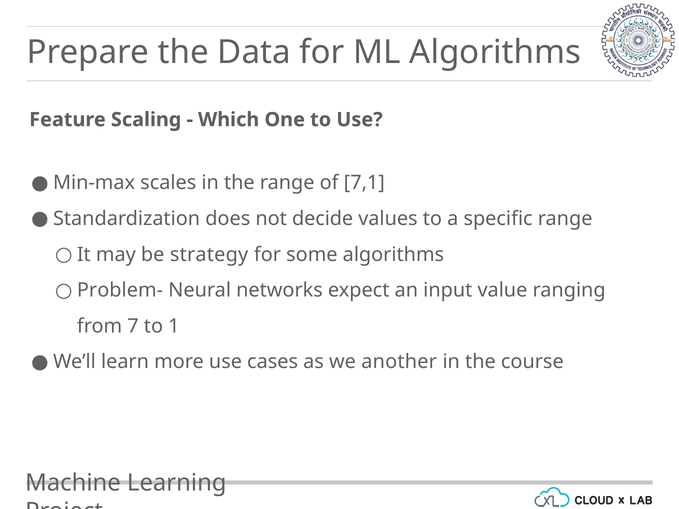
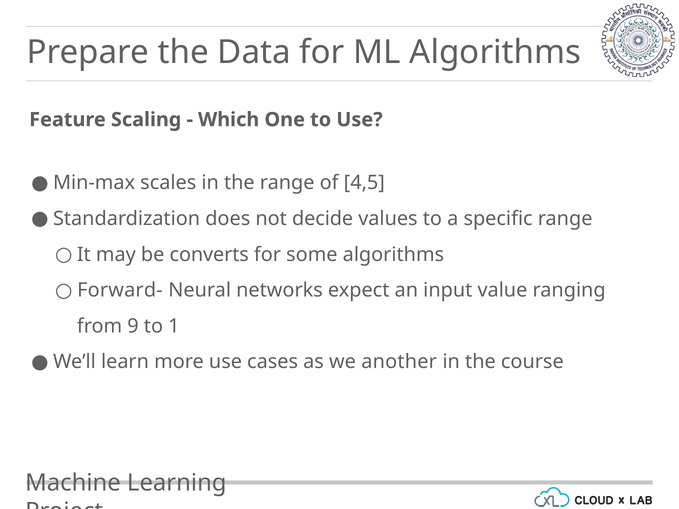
7,1: 7,1 -> 4,5 (364, 183)
strategy: strategy -> converts (209, 255)
Problem-: Problem- -> Forward- (120, 290)
7: 7 -> 9 (133, 326)
